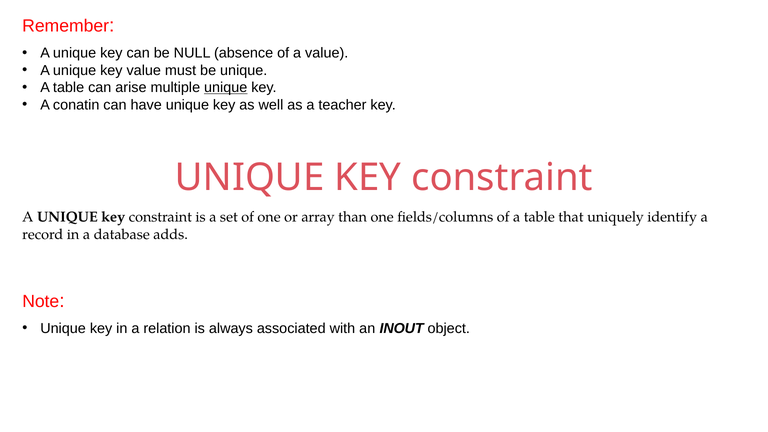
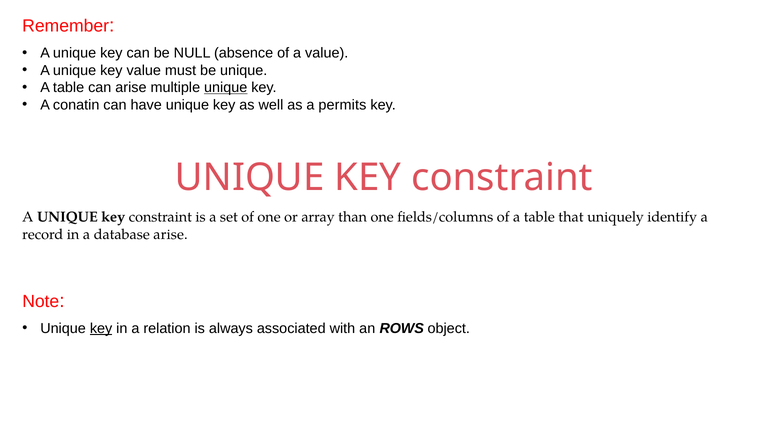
teacher: teacher -> permits (342, 105)
database adds: adds -> arise (171, 234)
key underline: none -> present (101, 328)
INOUT: INOUT -> ROWS (402, 328)
